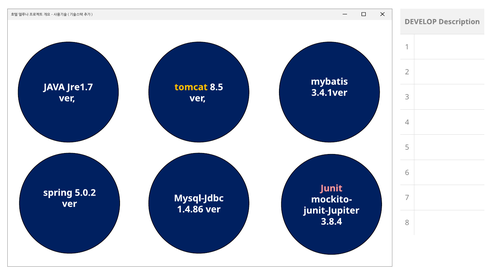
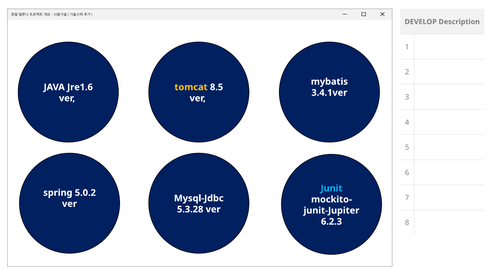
Jre1.7: Jre1.7 -> Jre1.6 (80, 87)
Junit colour: pink -> light blue (331, 189)
1.4.86: 1.4.86 -> 5.3.28 (190, 210)
3.8.4: 3.8.4 -> 6.2.3 (331, 222)
